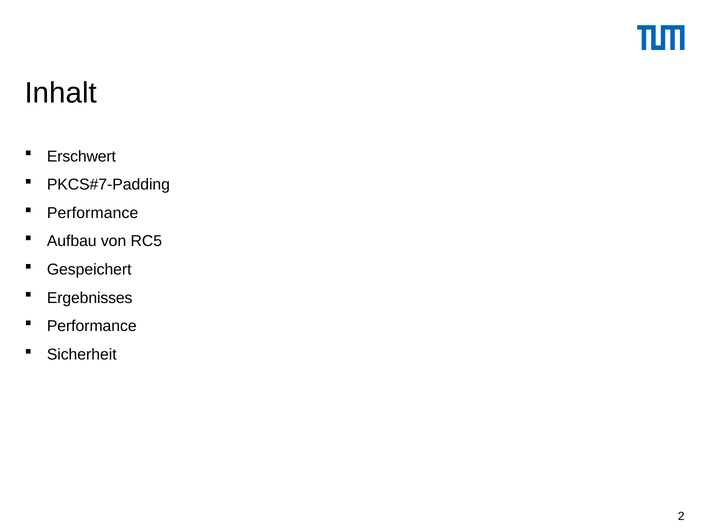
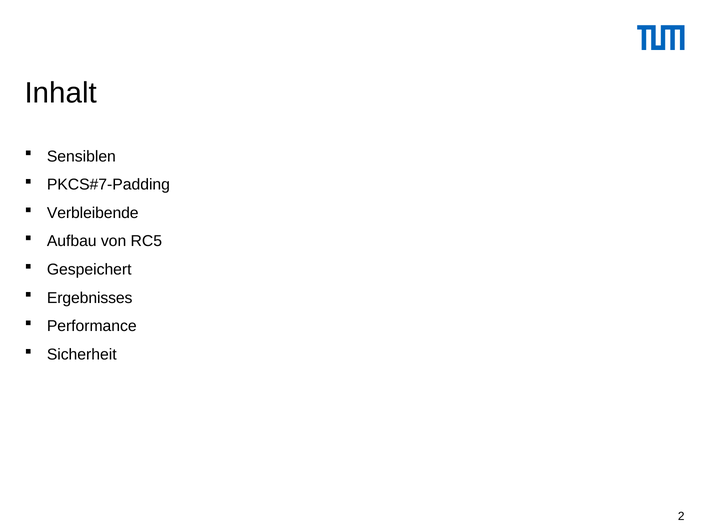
Erschwert: Erschwert -> Sensiblen (81, 157)
Performance: Performance -> Verbleibende (93, 213)
